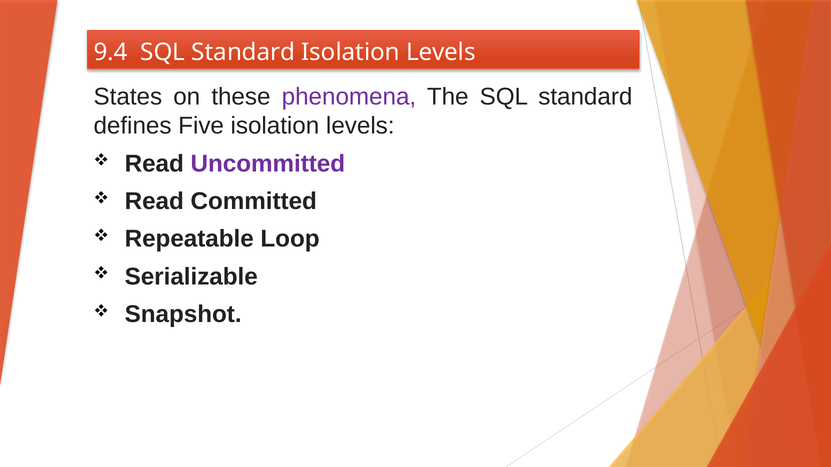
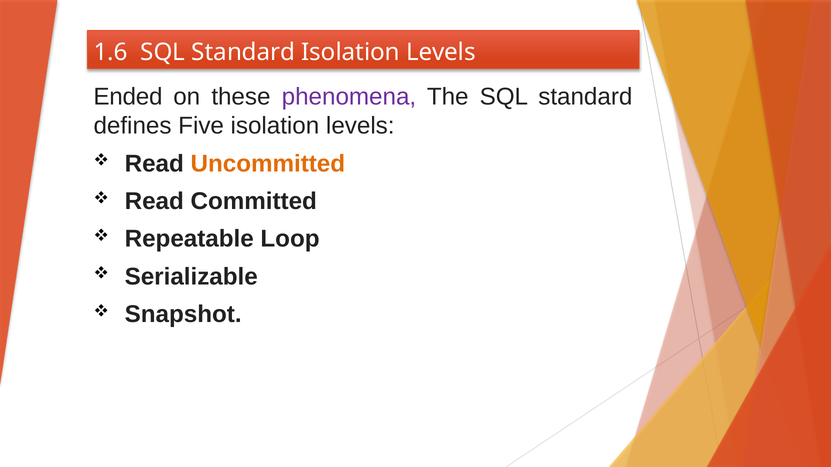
9.4: 9.4 -> 1.6 (111, 52)
States: States -> Ended (128, 97)
Uncommitted colour: purple -> orange (268, 164)
